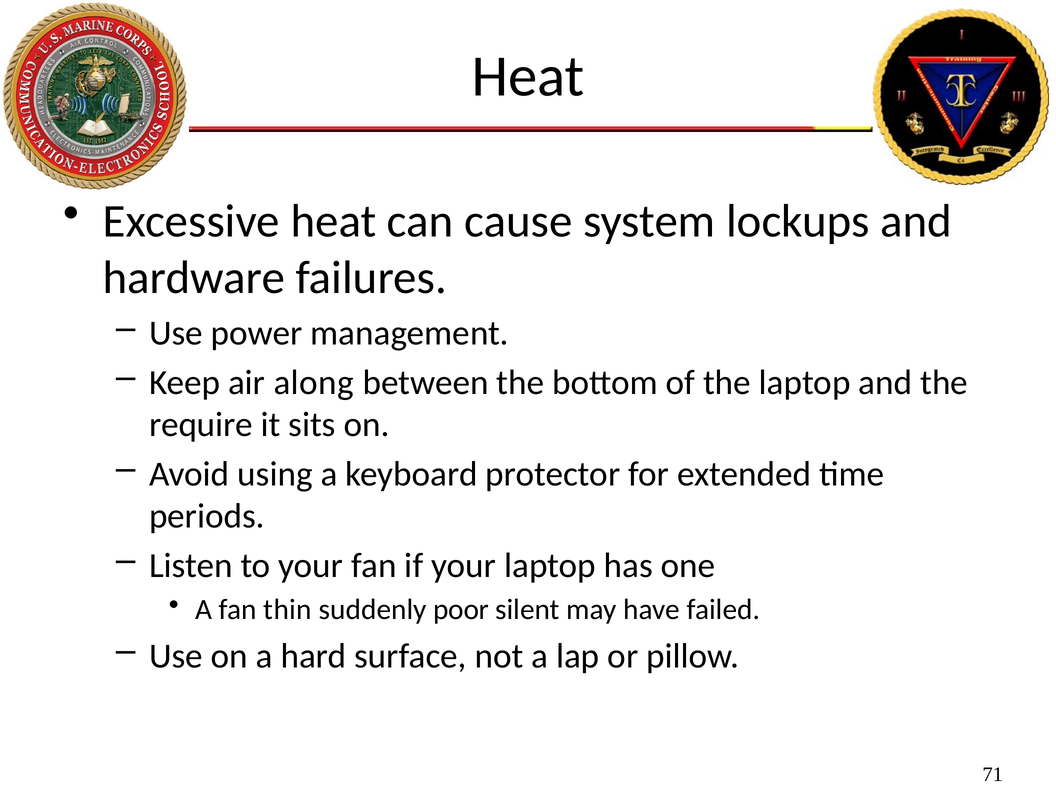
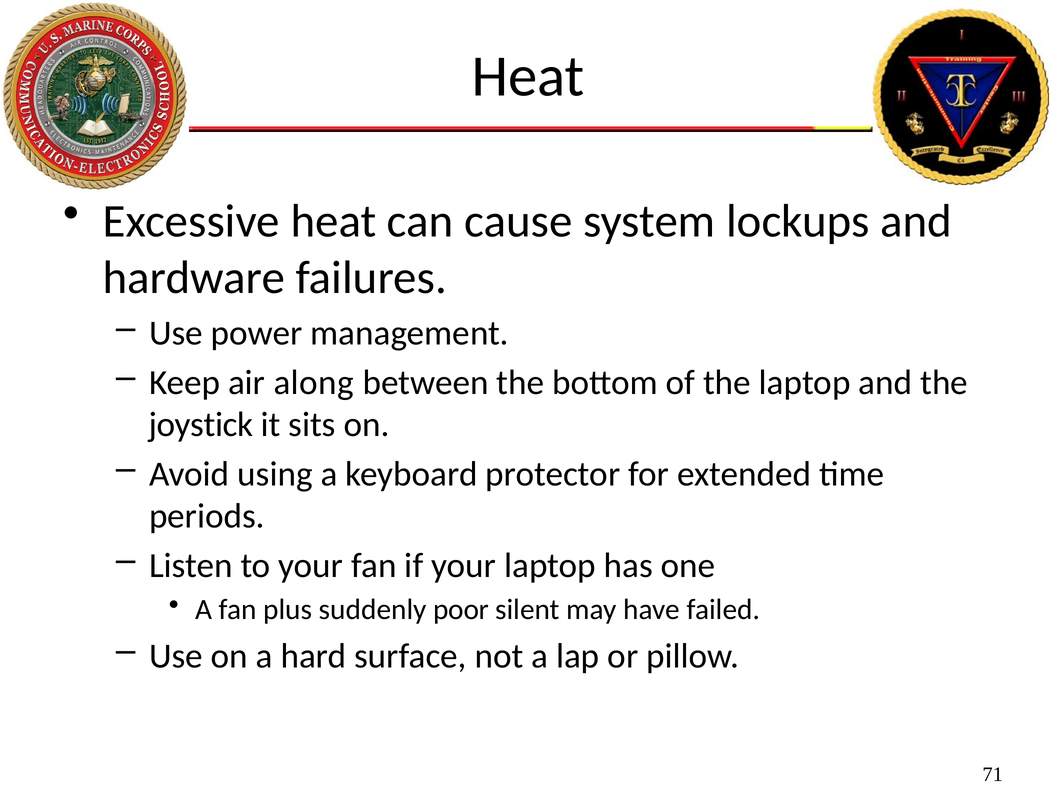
require: require -> joystick (201, 425)
thin: thin -> plus (288, 610)
